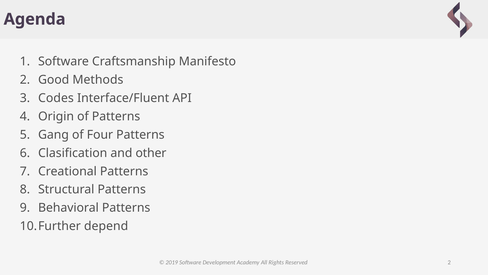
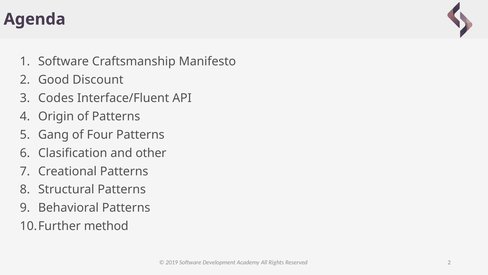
Methods: Methods -> Discount (98, 80)
depend: depend -> method (106, 226)
